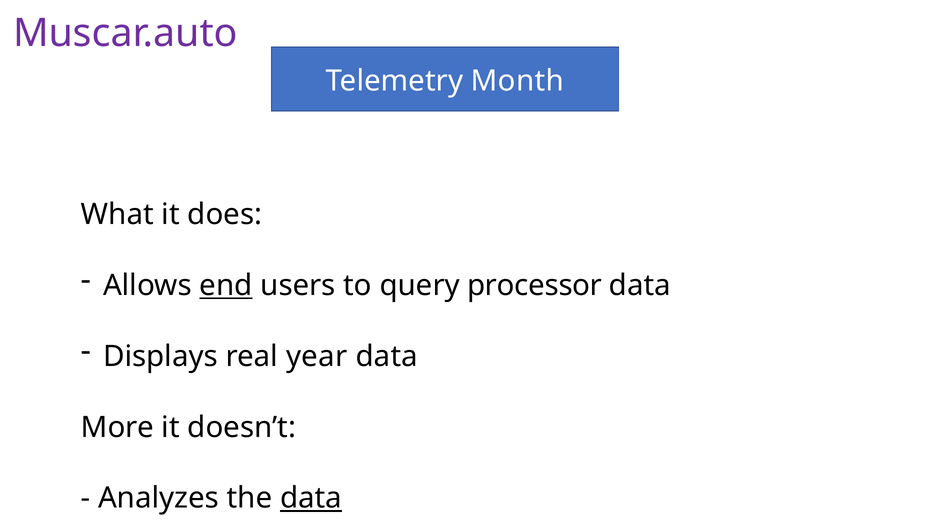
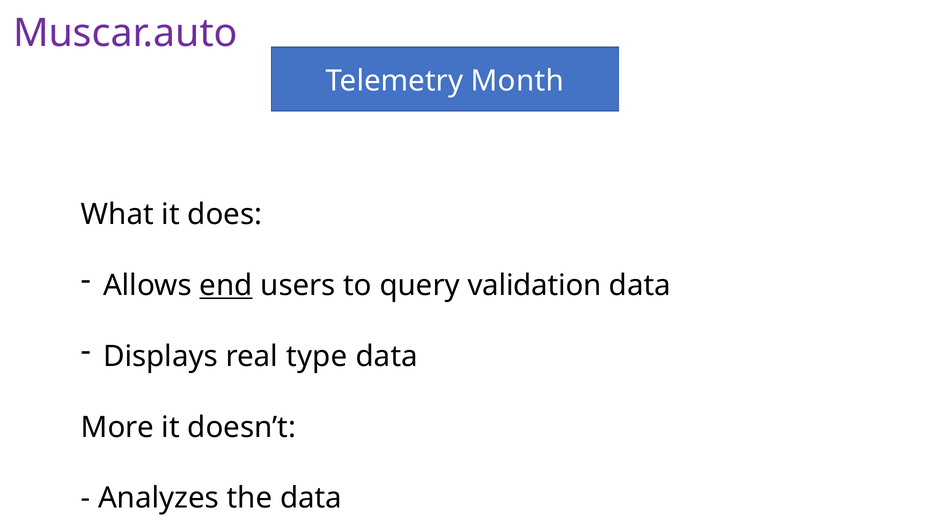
processor: processor -> validation (535, 285)
year: year -> type (317, 356)
data underline: present -> none (311, 498)
